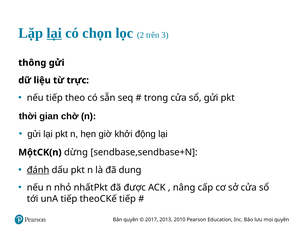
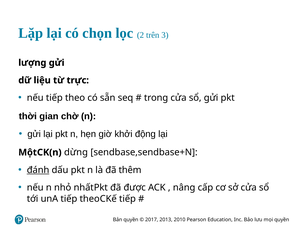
lại underline: present -> none (54, 33)
thông: thông -> lượng (32, 63)
dung: dung -> thêm (130, 170)
